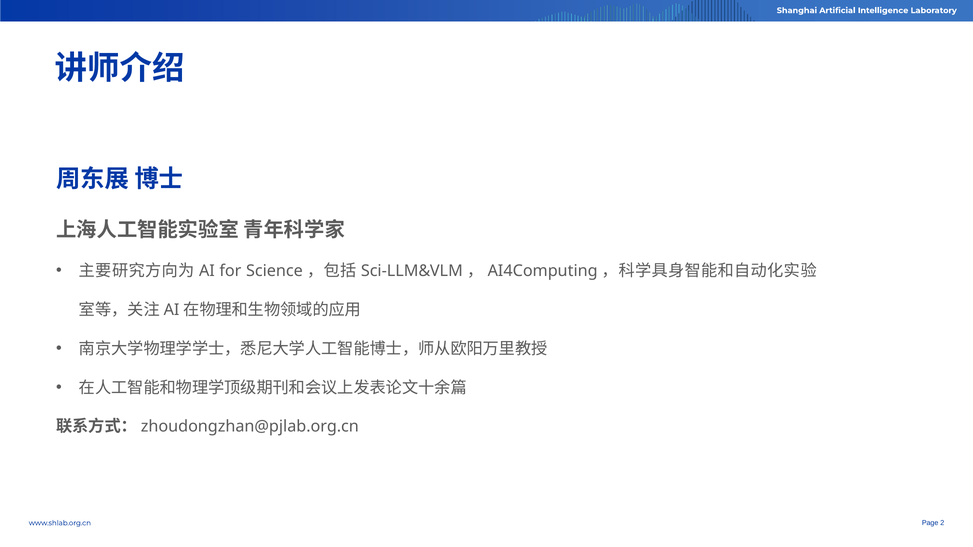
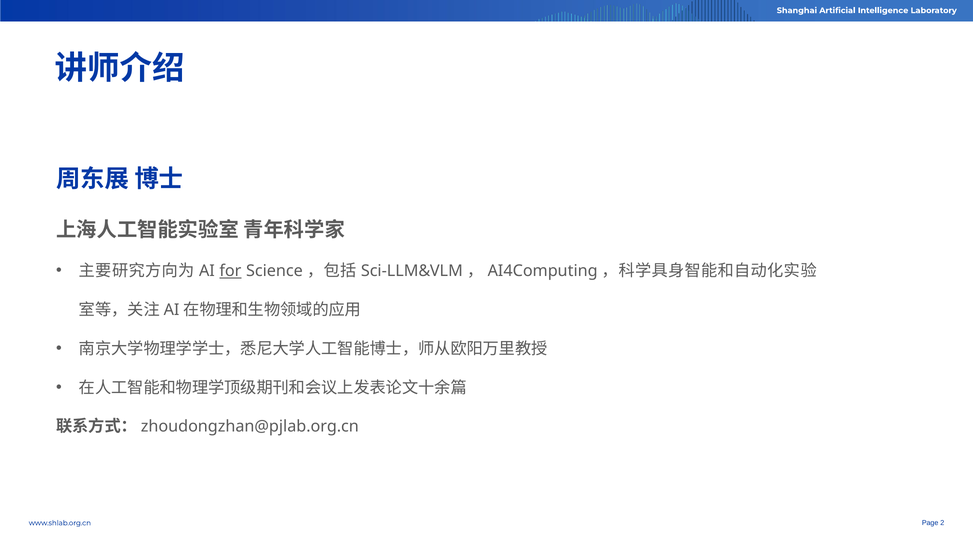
for underline: none -> present (230, 271)
